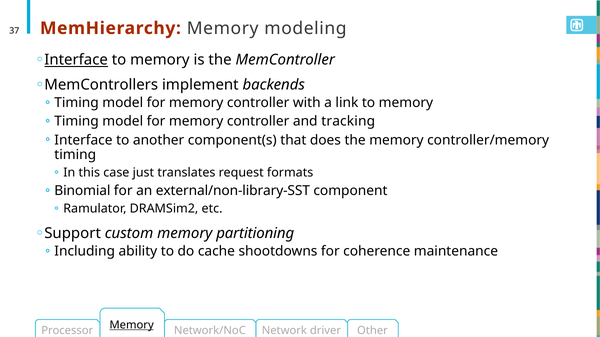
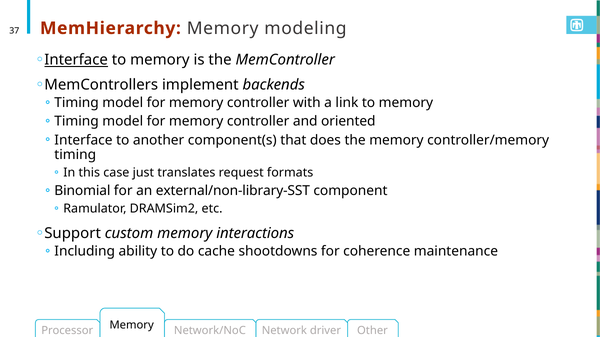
tracking: tracking -> oriented (348, 122)
partitioning: partitioning -> interactions (255, 234)
Memory underline: present -> none (132, 325)
